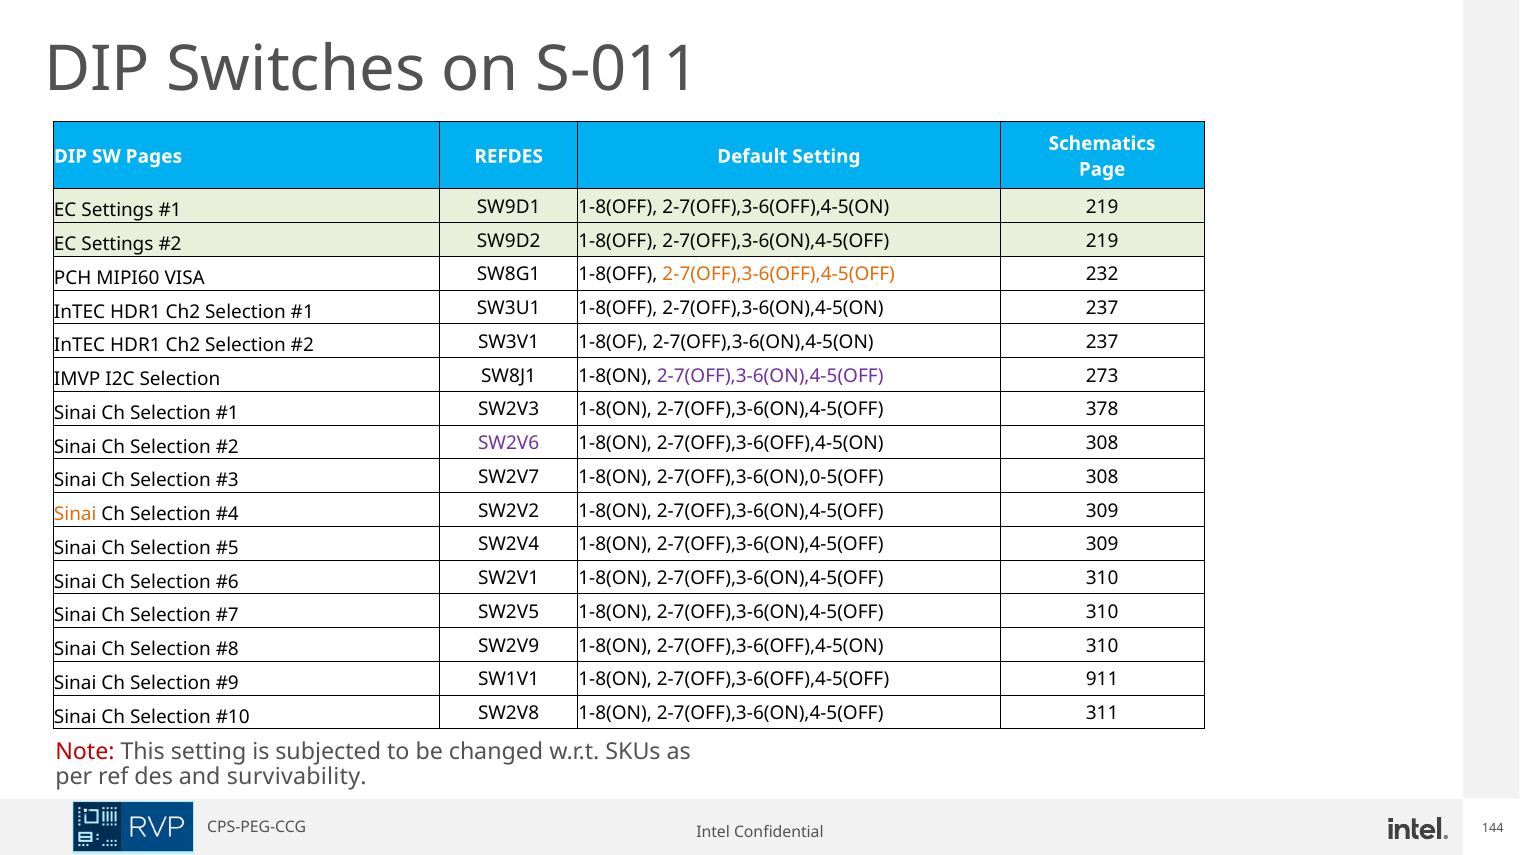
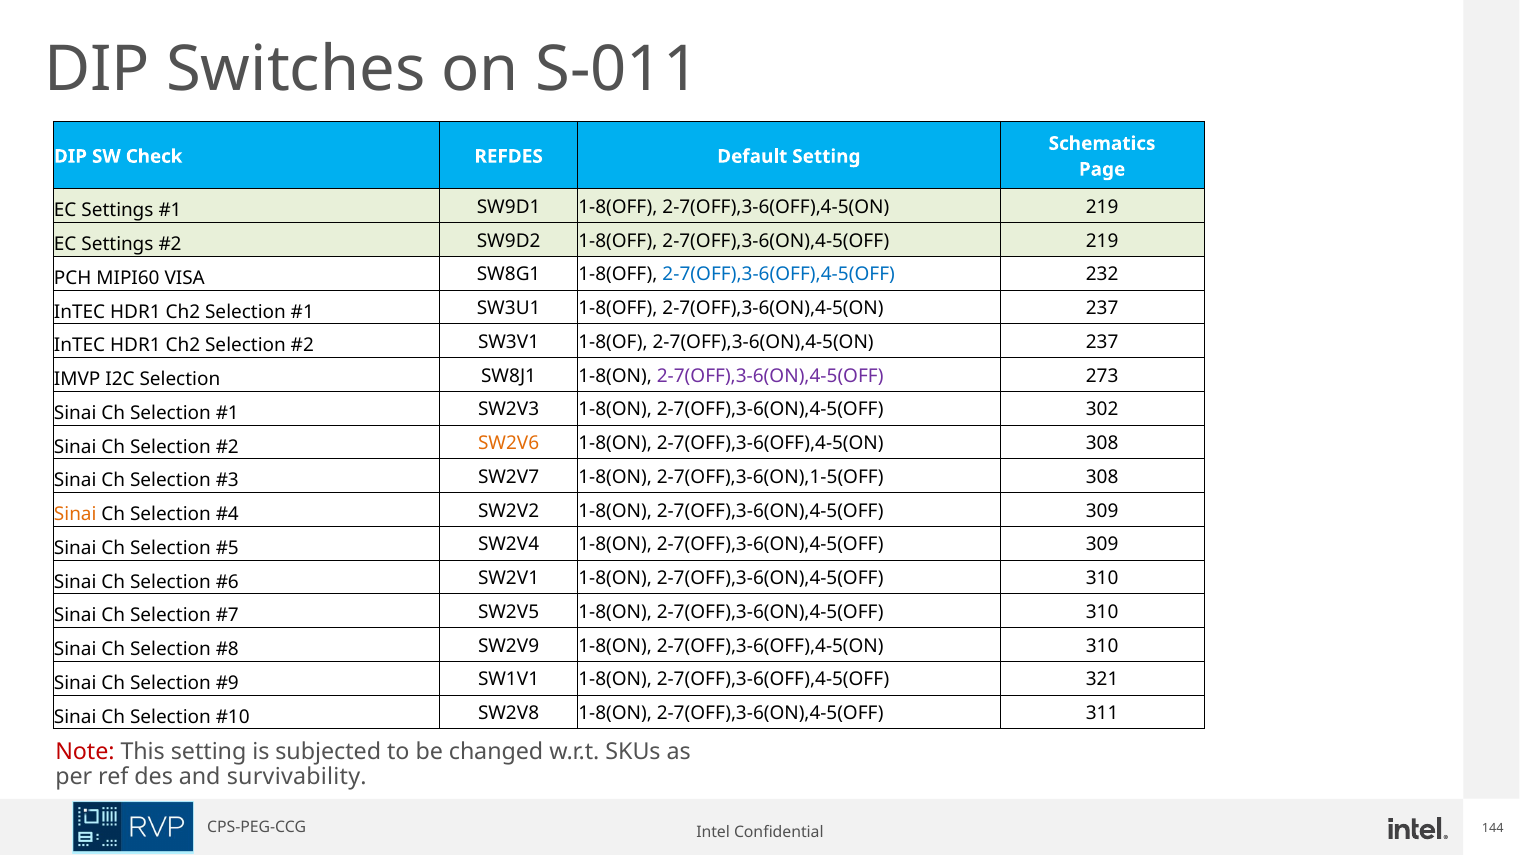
Pages: Pages -> Check (154, 156)
2-7(OFF),3-6(OFF),4-5(OFF colour: orange -> blue (779, 275)
378: 378 -> 302 (1102, 410)
SW2V6 colour: purple -> orange (509, 443)
2-7(OFF),3-6(ON),0-5(OFF: 2-7(OFF),3-6(ON),0-5(OFF -> 2-7(OFF),3-6(ON),1-5(OFF (770, 477)
911: 911 -> 321 (1102, 680)
